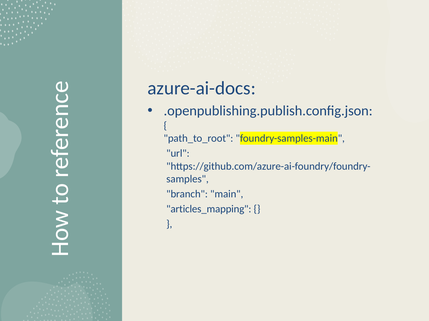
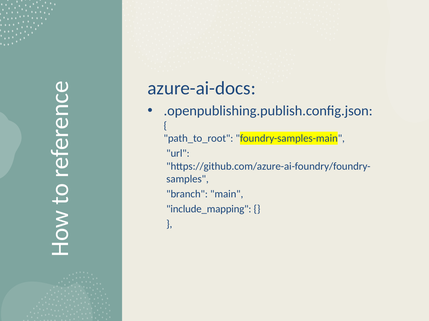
articles_mapping: articles_mapping -> include_mapping (209, 209)
